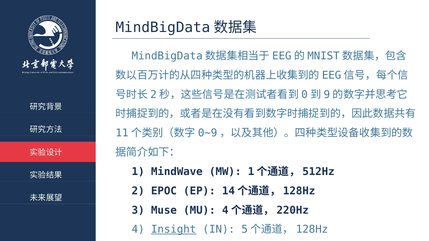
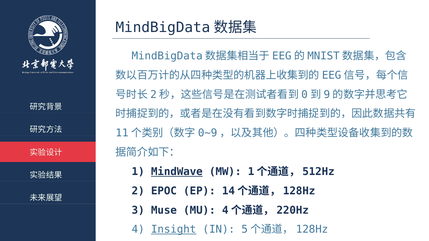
MindWave underline: none -> present (177, 172)
